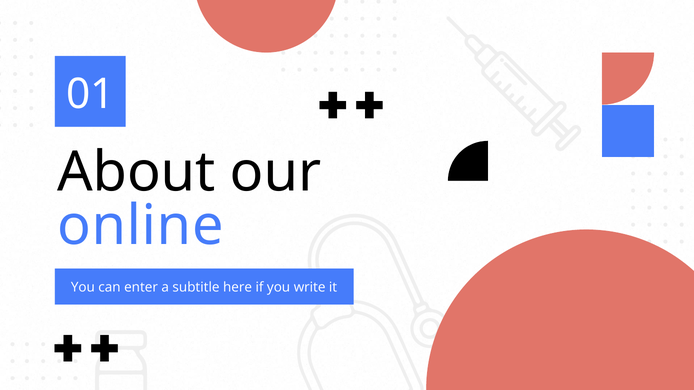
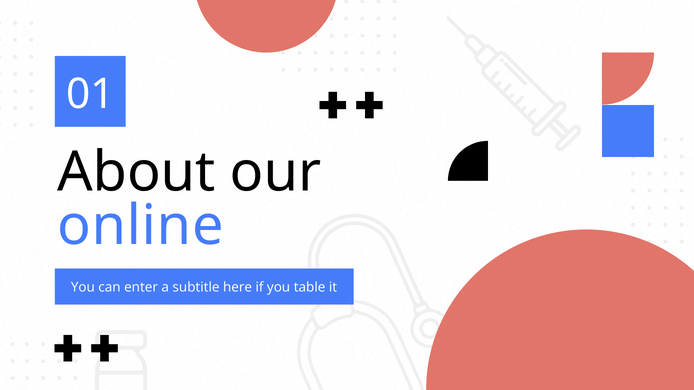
write: write -> table (310, 288)
